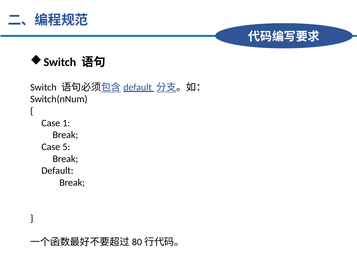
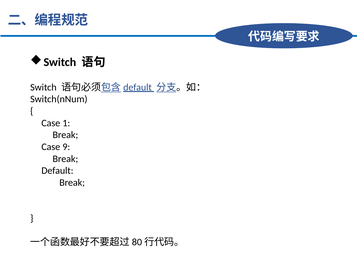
5: 5 -> 9 (66, 147)
